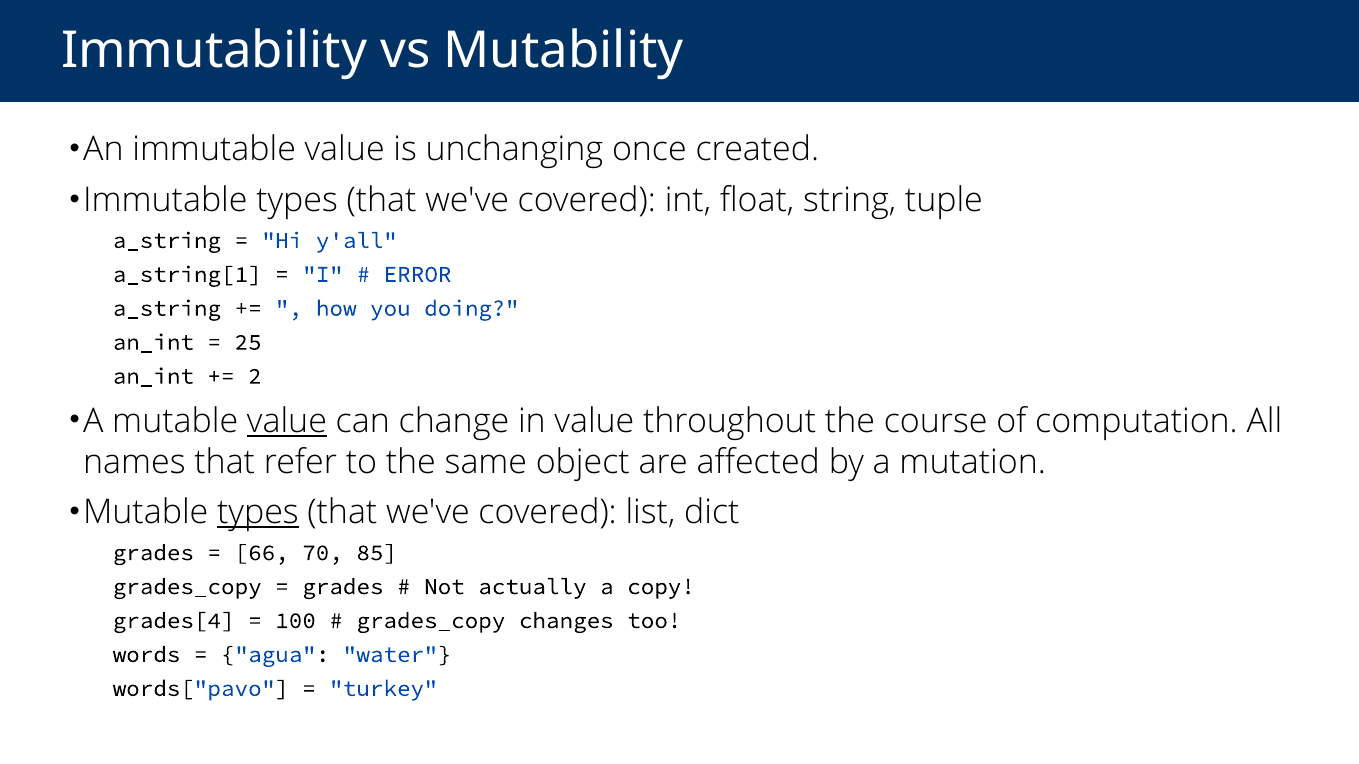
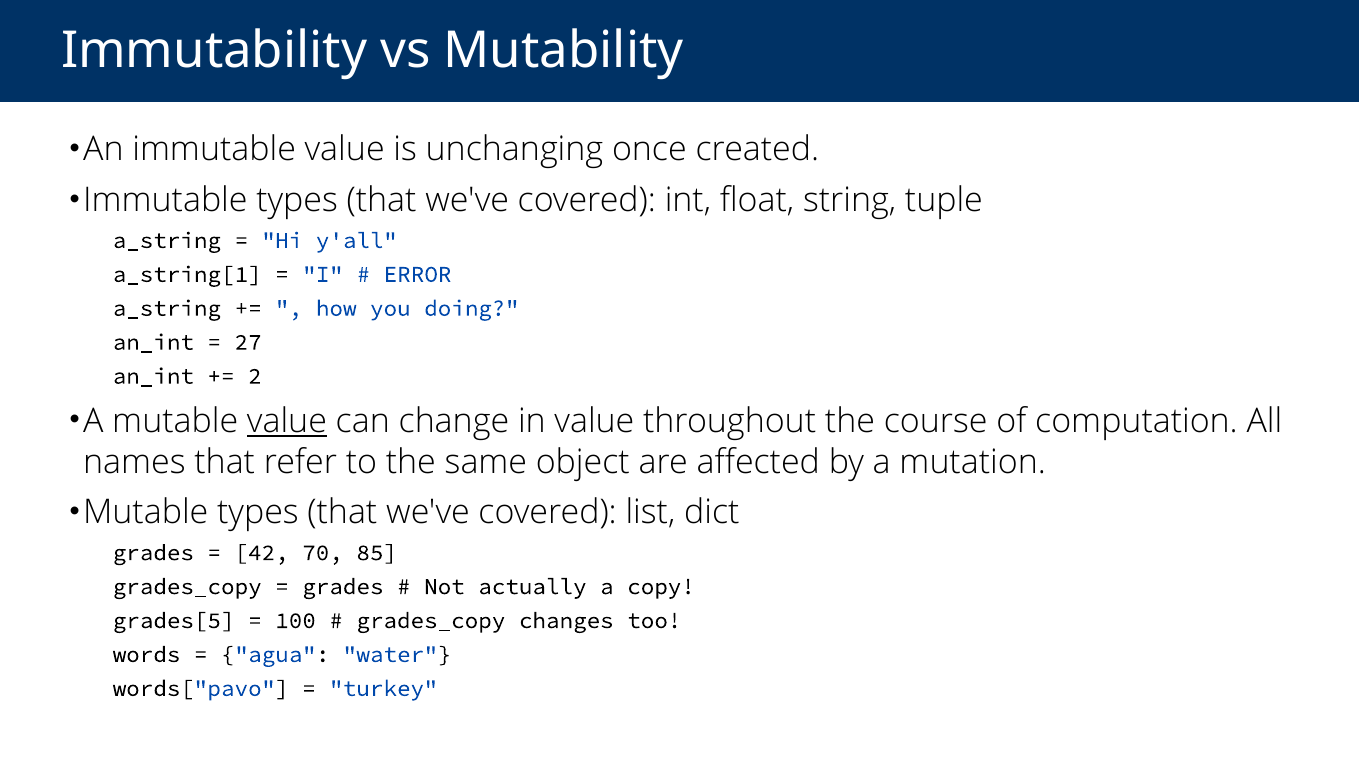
25: 25 -> 27 (248, 342)
types underline: present -> none (258, 513)
66: 66 -> 42 (262, 553)
grades[4: grades[4 -> grades[5 (174, 621)
